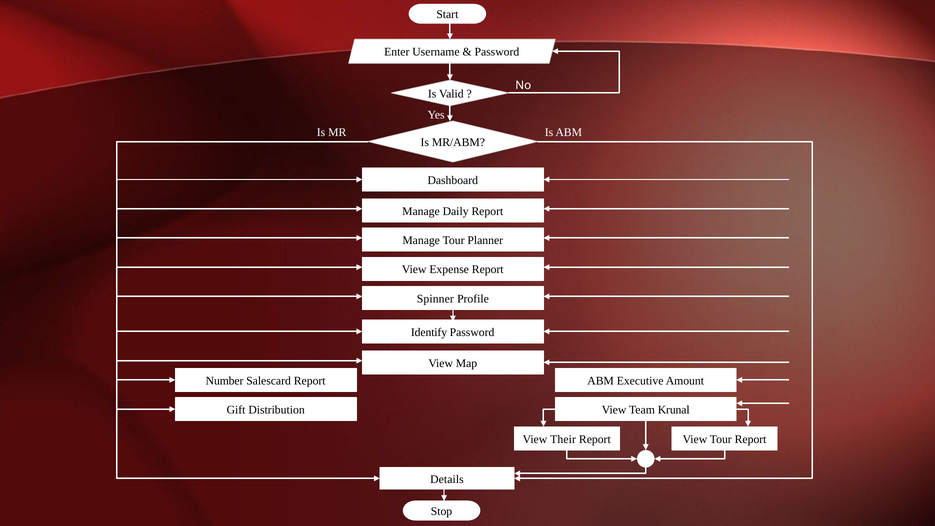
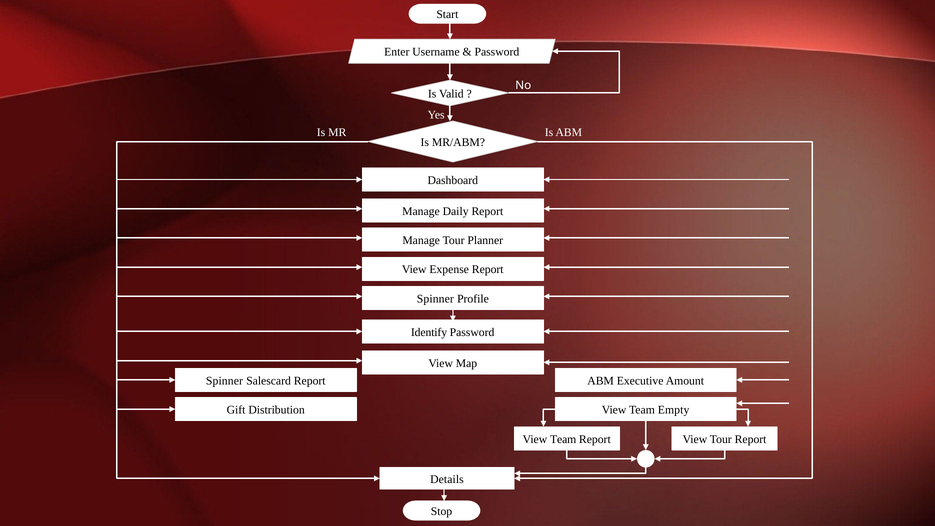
Number: Number -> Spinner (224, 381)
Krunal: Krunal -> Empty (674, 410)
Their: Their -> Team (563, 439)
